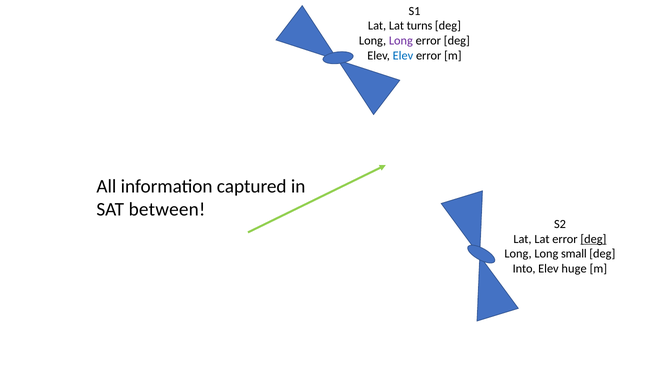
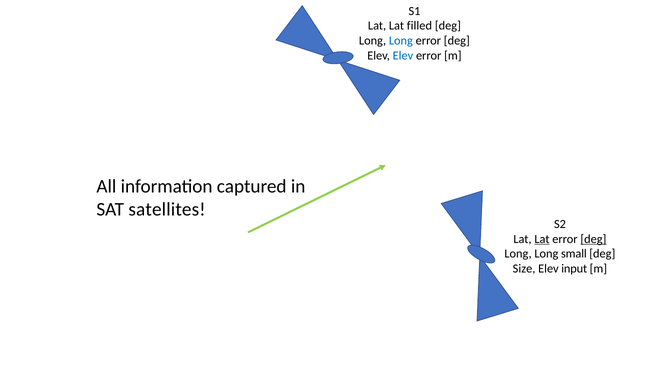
turns: turns -> filled (419, 26)
Long colour: purple -> blue (401, 41)
between: between -> satellites (167, 209)
Lat underline: none -> present (542, 239)
Into: Into -> Size (524, 268)
huge: huge -> input (574, 268)
